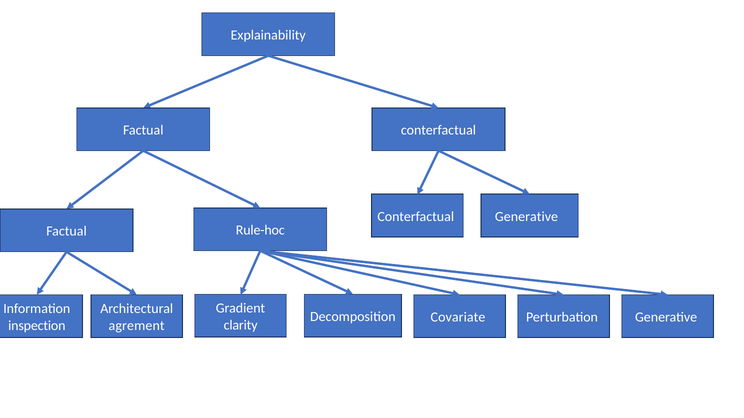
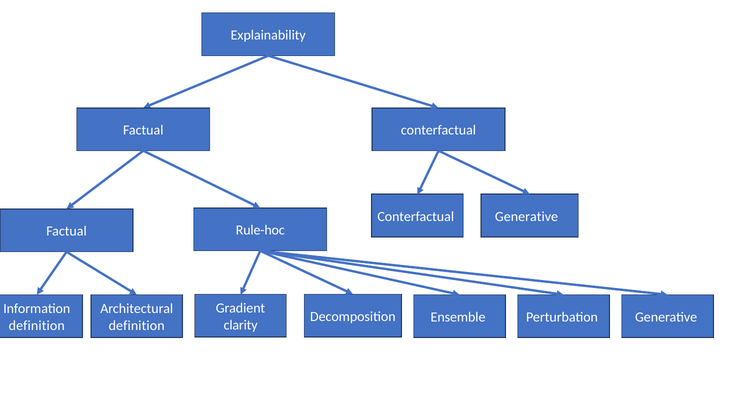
Covariate: Covariate -> Ensemble (458, 318)
inspection: inspection -> definition (37, 326)
agrement: agrement -> definition (137, 326)
